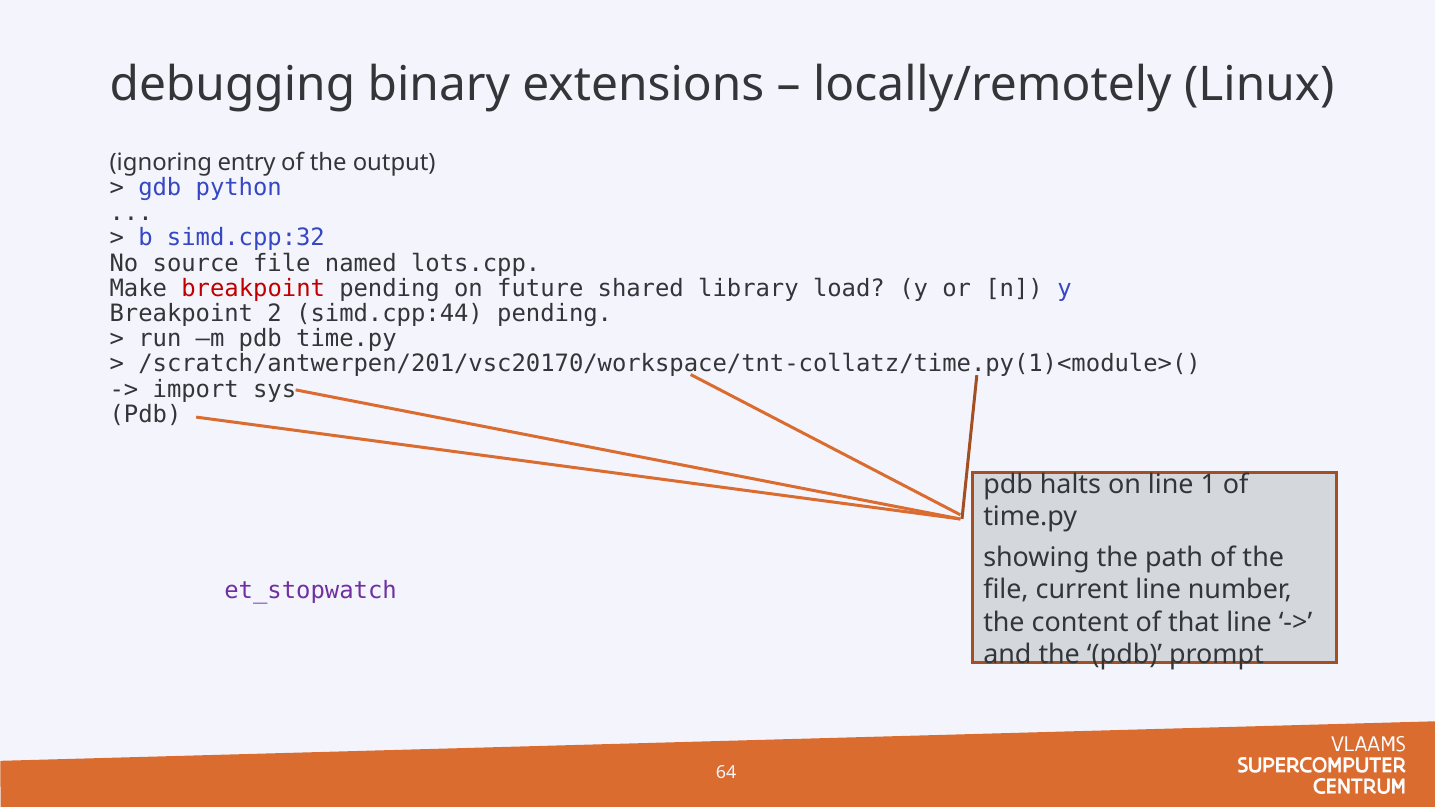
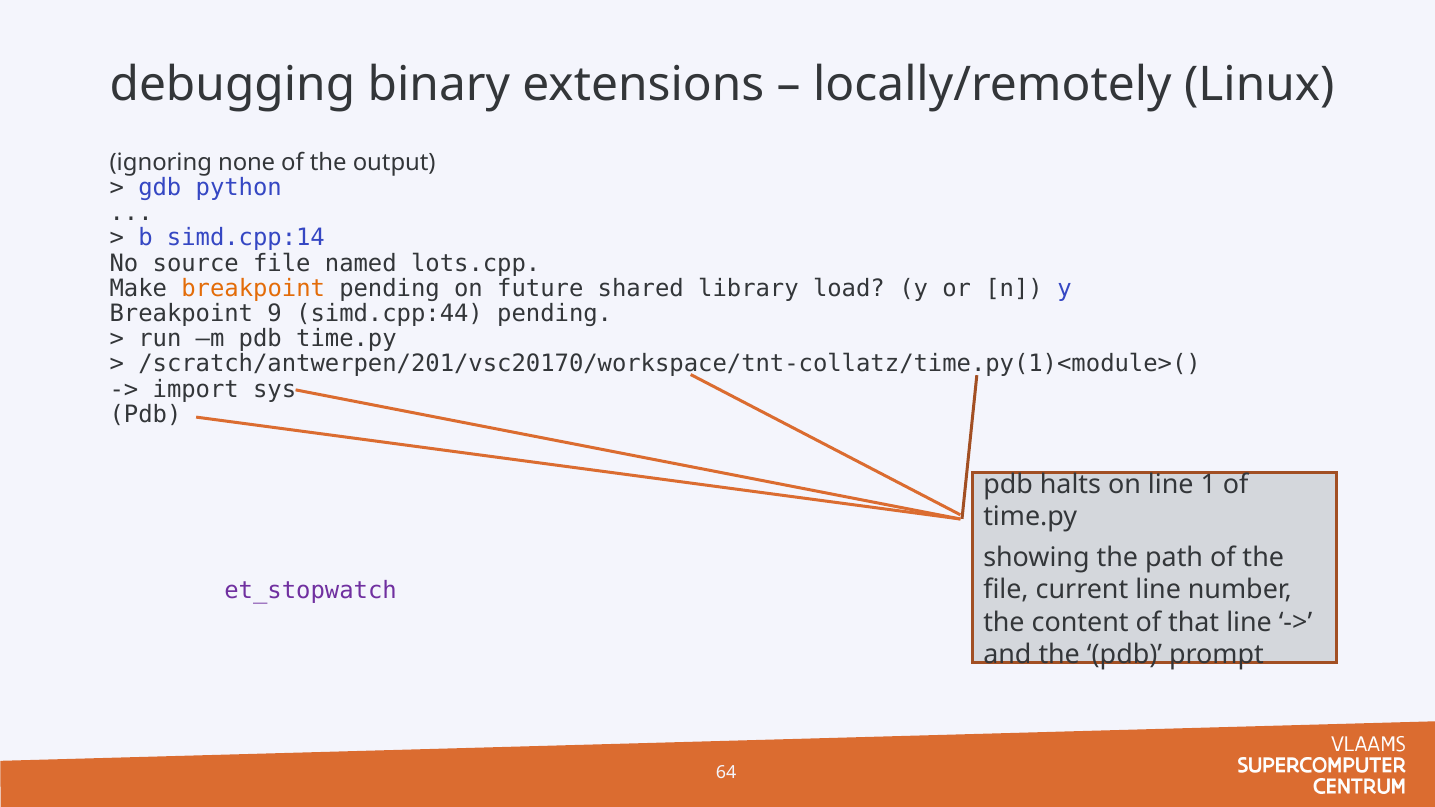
entry: entry -> none (247, 162)
simd.cpp:32: simd.cpp:32 -> simd.cpp:14 (246, 238)
breakpoint colour: red -> orange (253, 289)
2: 2 -> 9 (275, 314)
